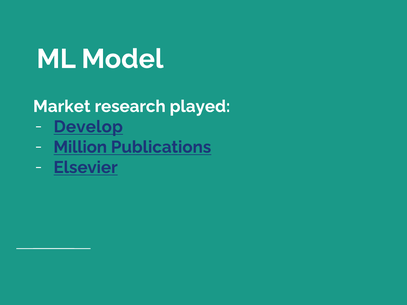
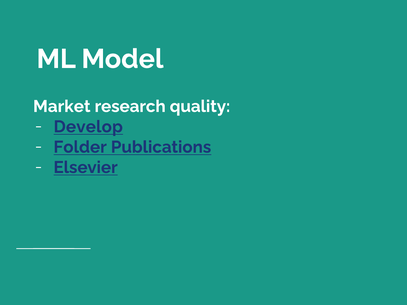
played: played -> quality (200, 106)
Million: Million -> Folder (80, 147)
